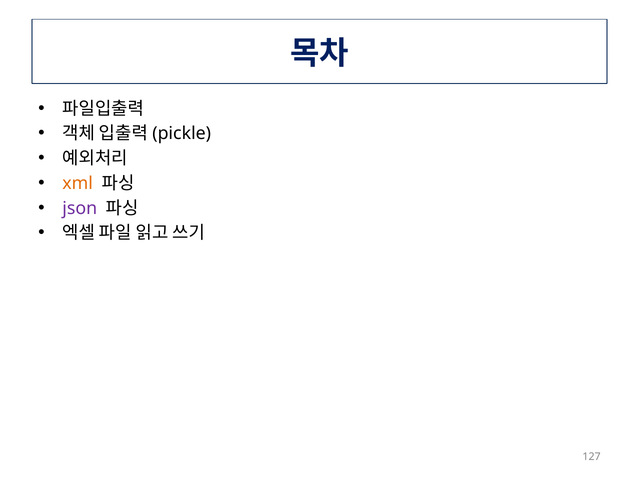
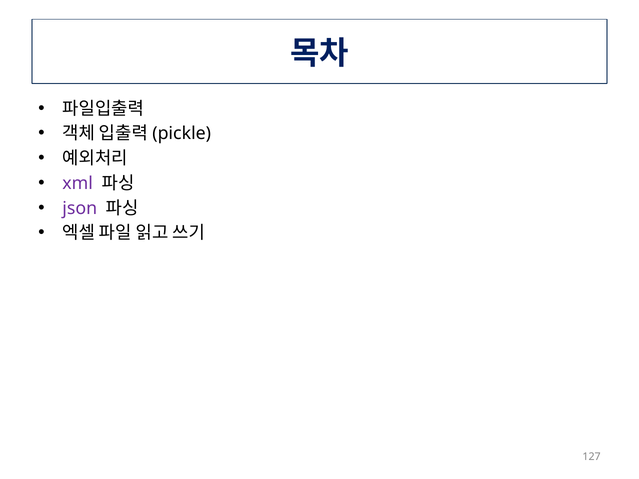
xml colour: orange -> purple (78, 183)
